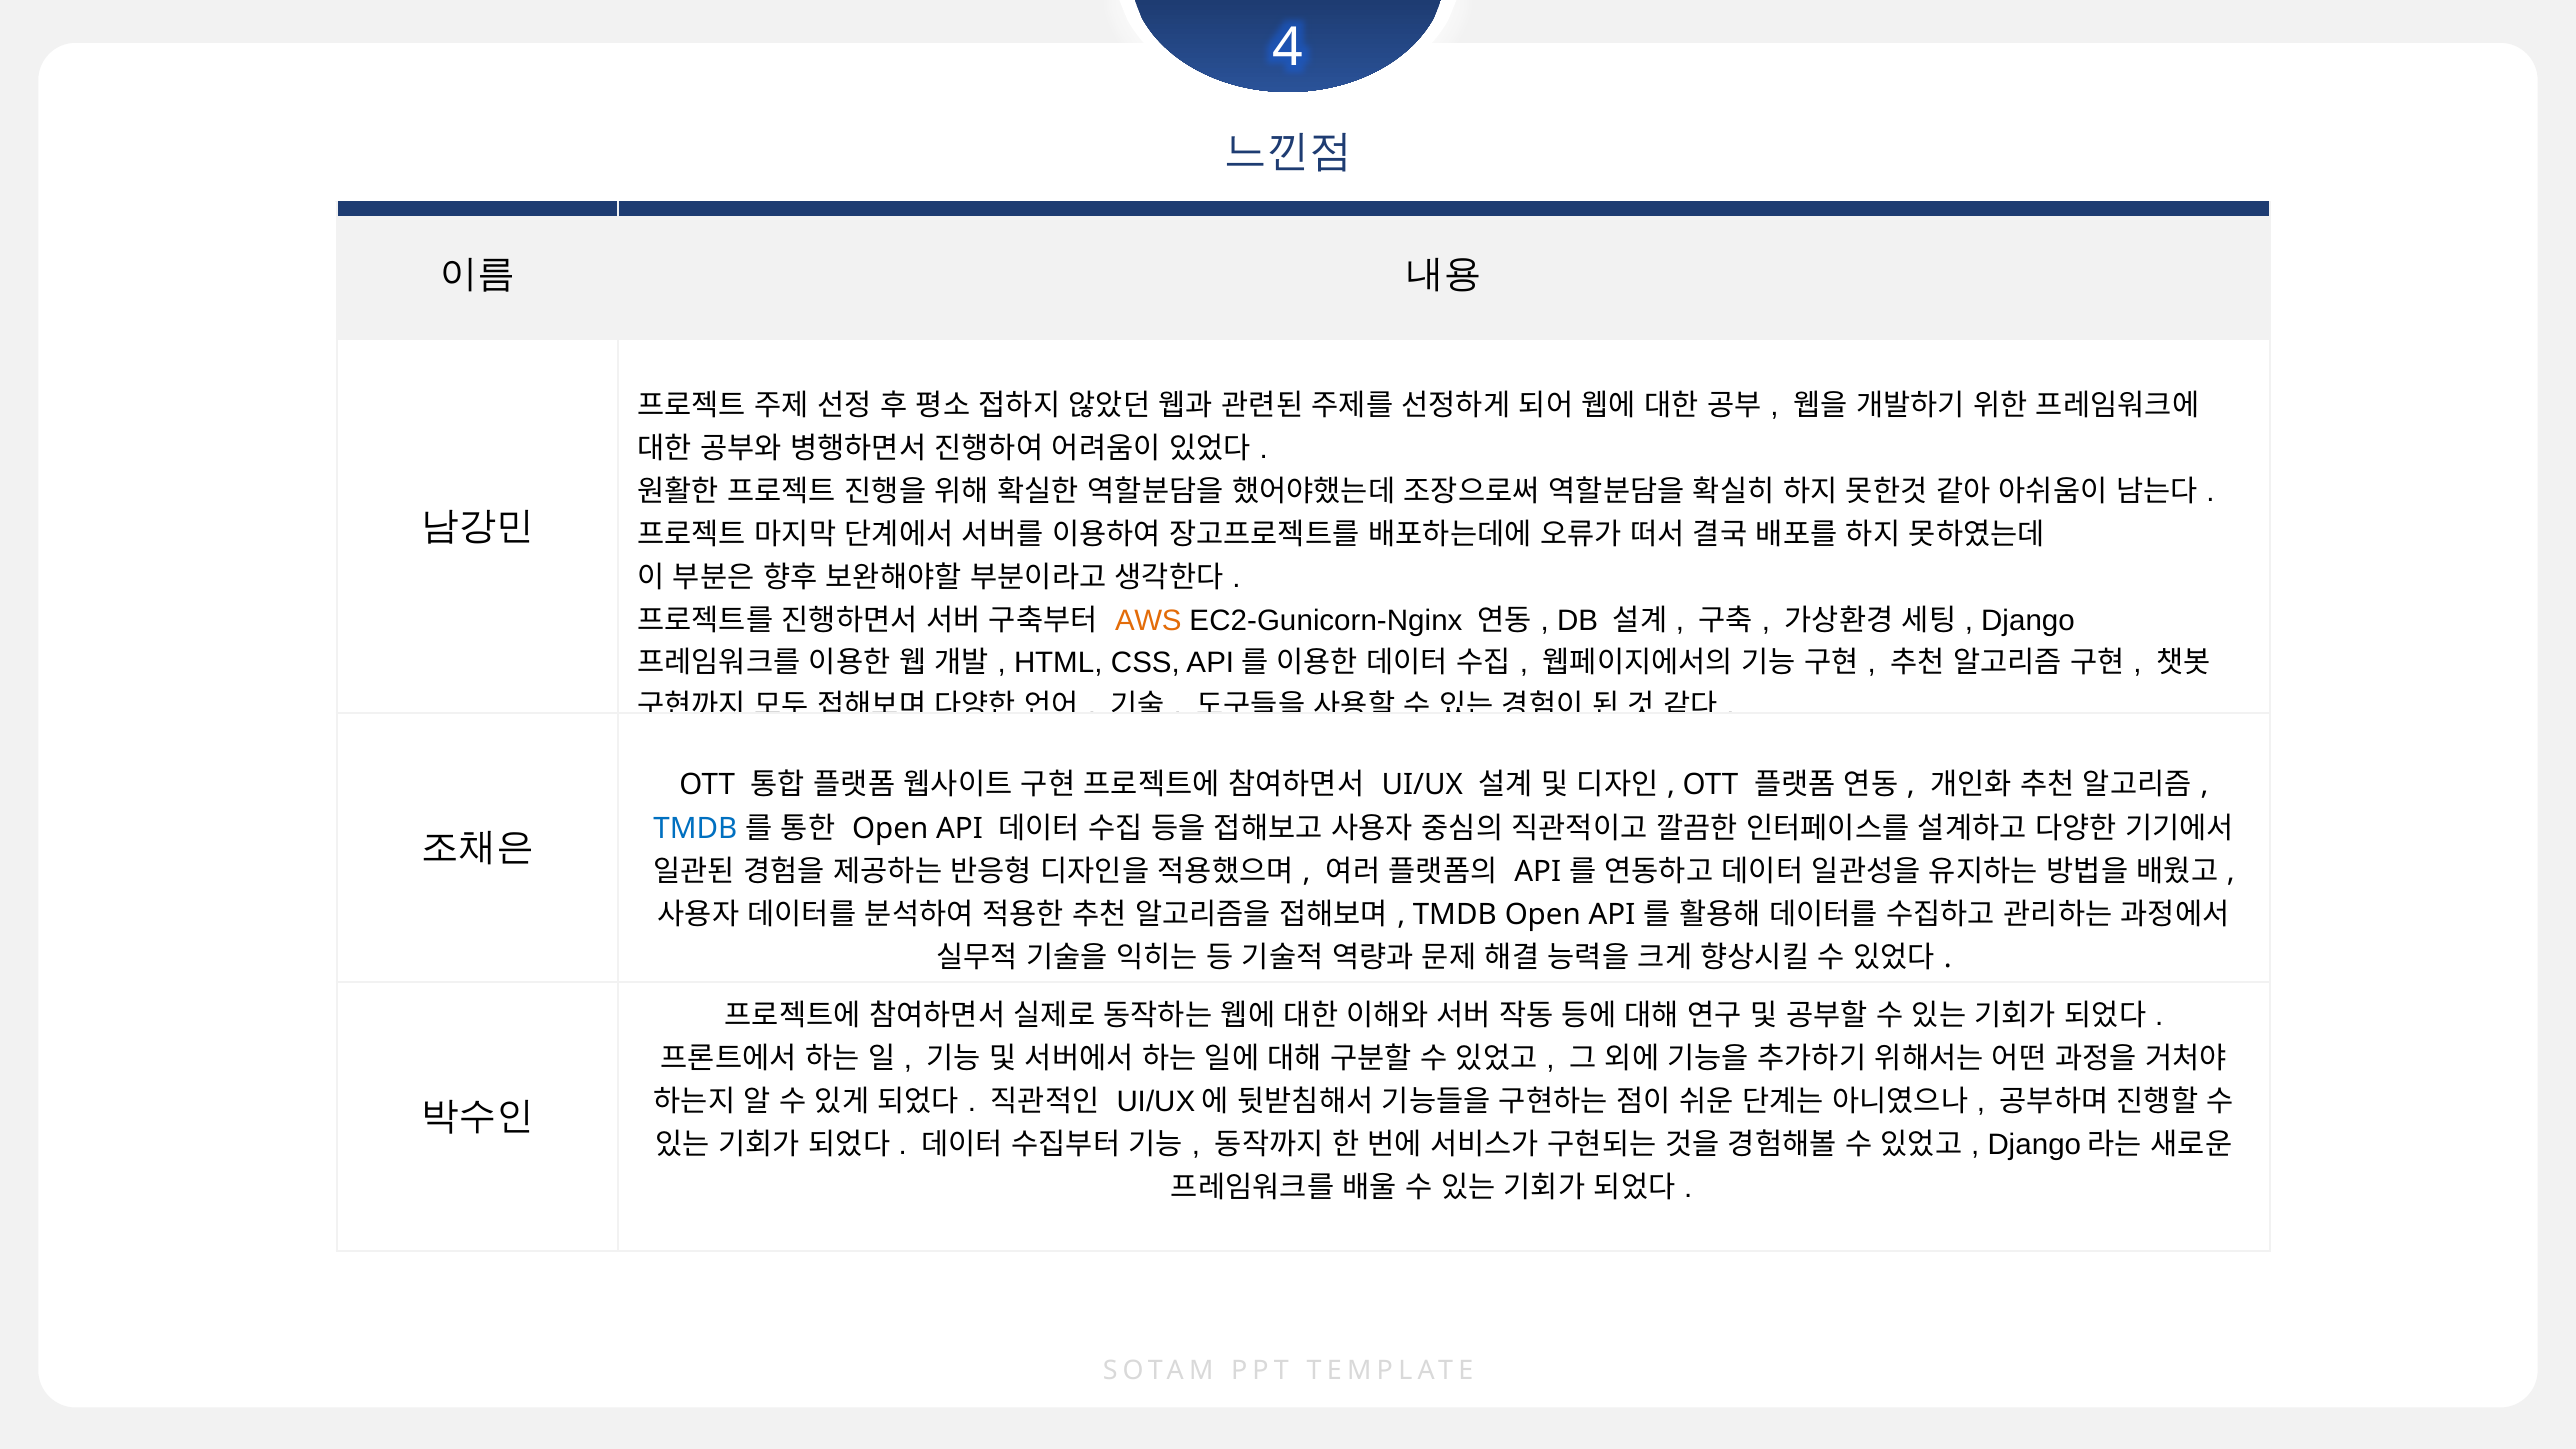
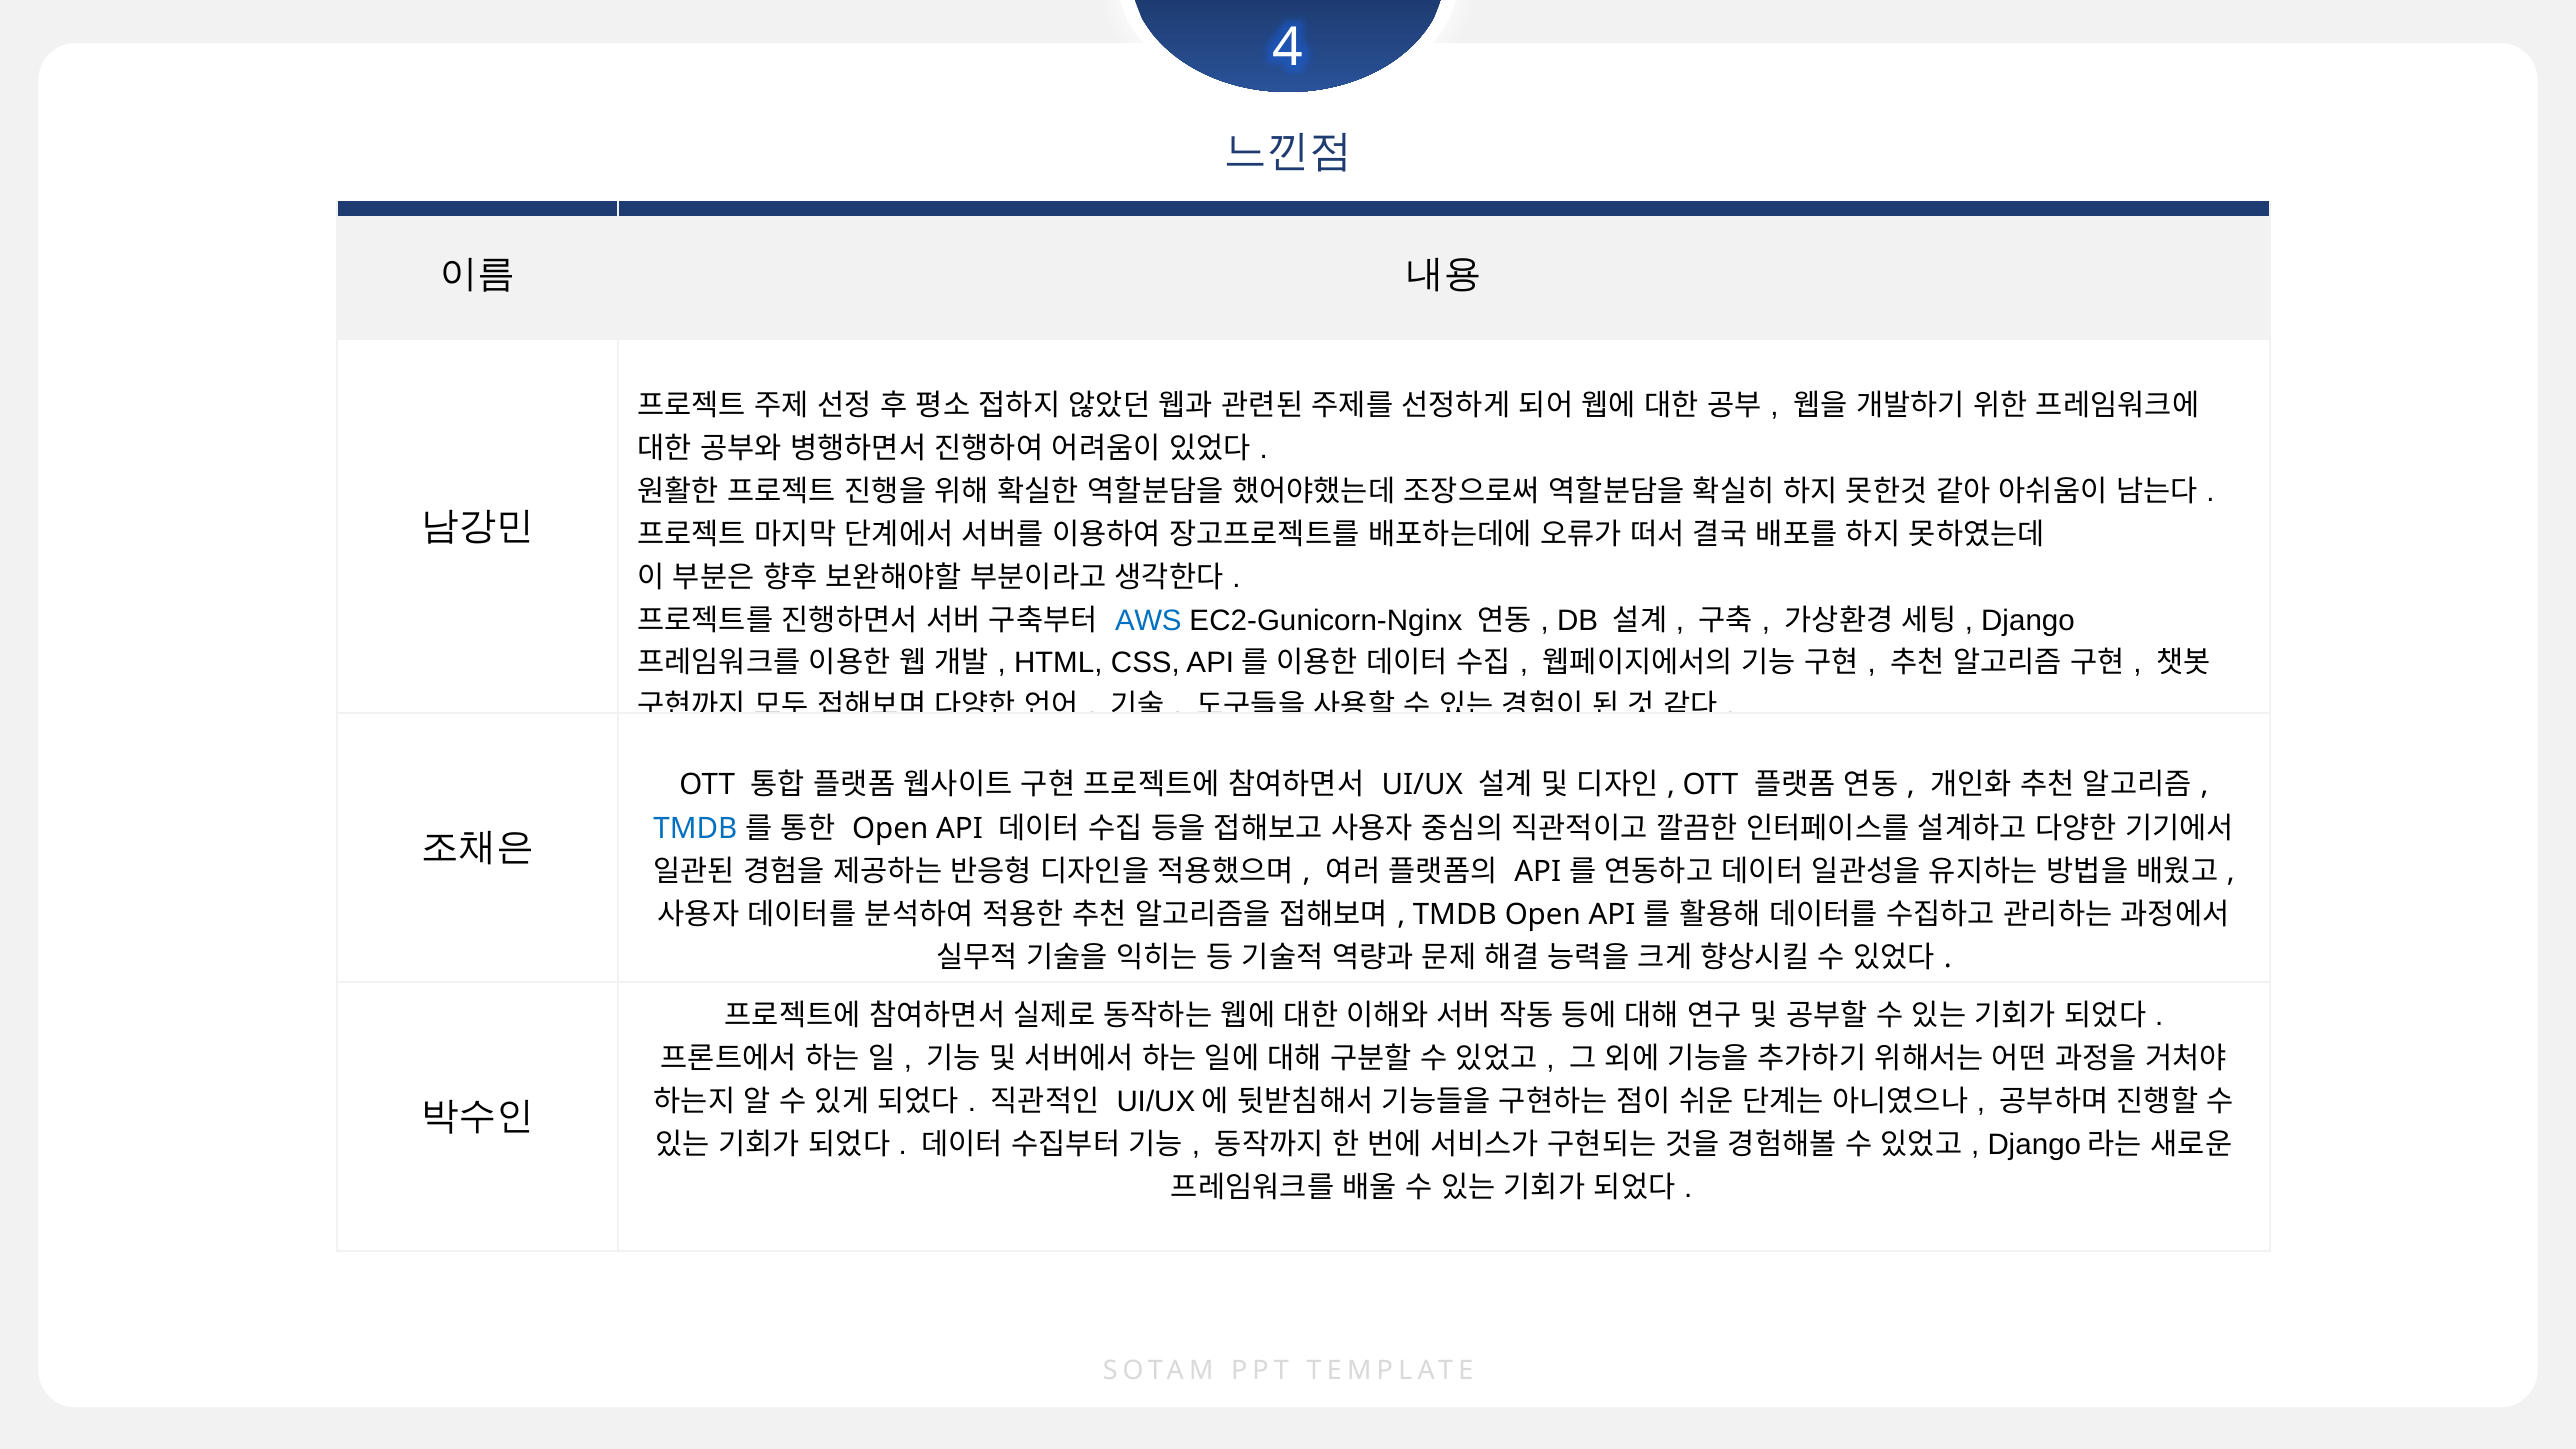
AWS colour: orange -> blue (1148, 620)
